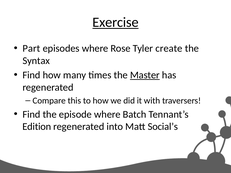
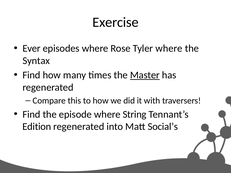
Exercise underline: present -> none (116, 22)
Part: Part -> Ever (32, 48)
Tyler create: create -> where (169, 48)
Batch: Batch -> String (135, 114)
